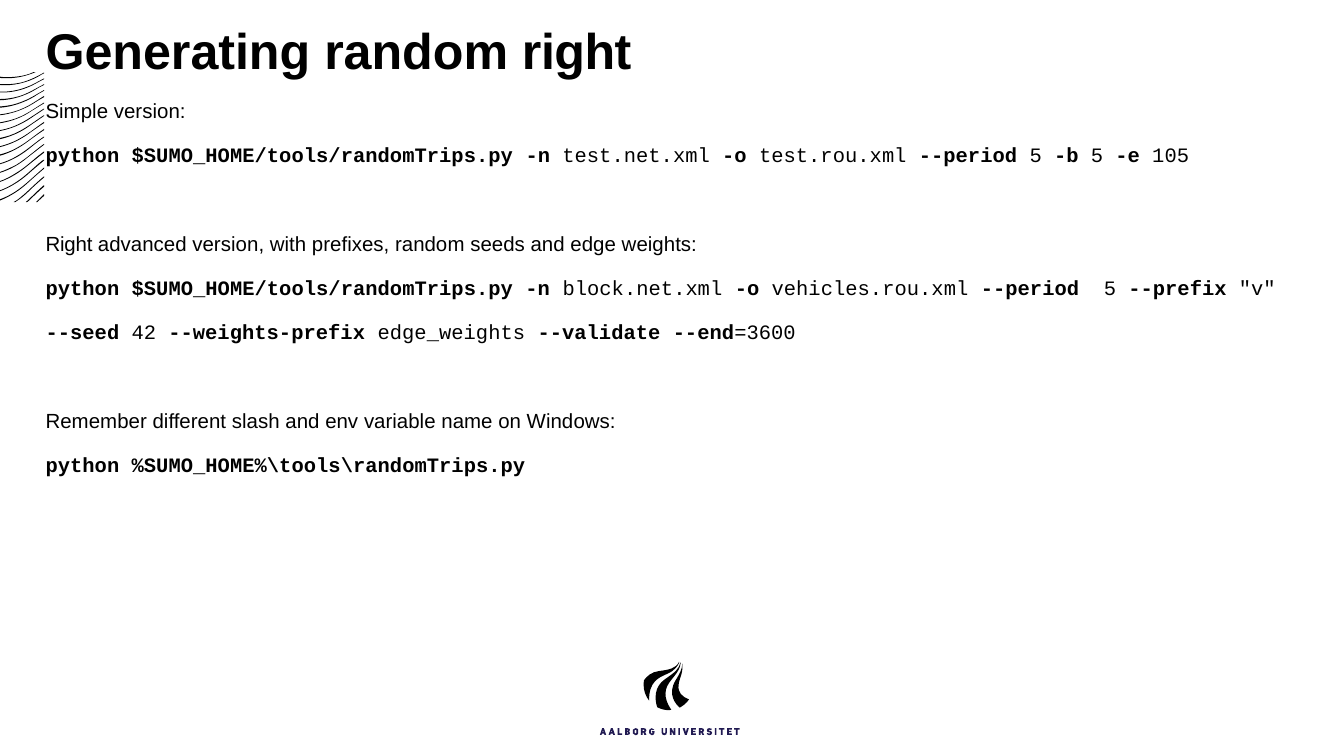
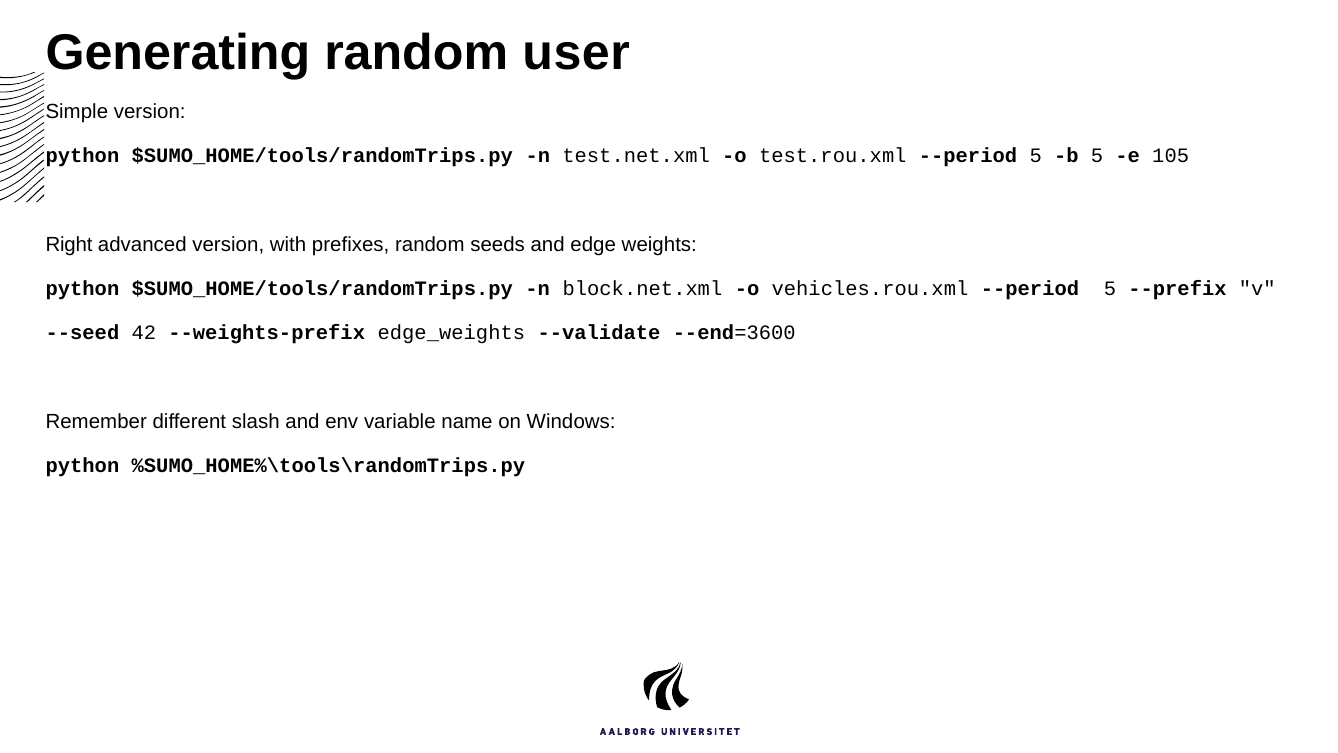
random right: right -> user (576, 53)
